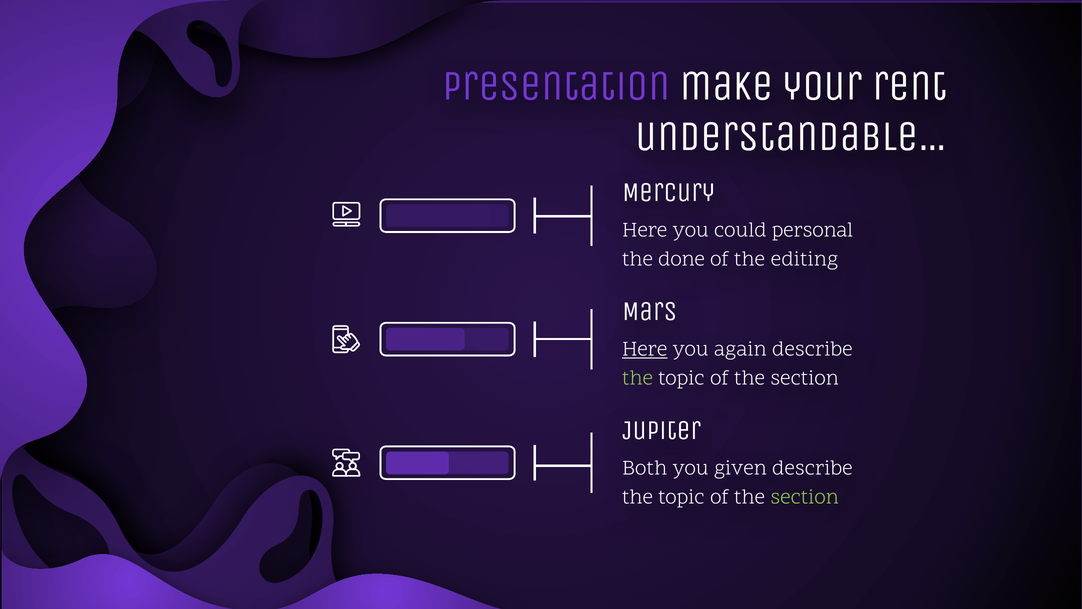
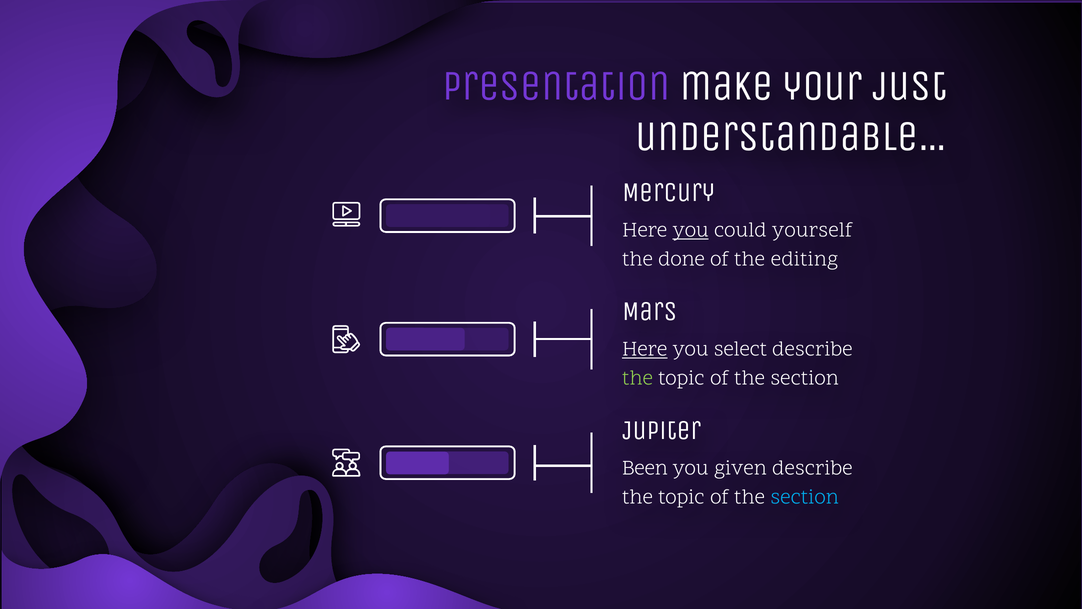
rent: rent -> just (910, 86)
you underline: none -> present (691, 230)
personal: personal -> yourself (812, 230)
again: again -> select (740, 349)
Both: Both -> Been (645, 467)
section colour: light green -> light blue (805, 496)
